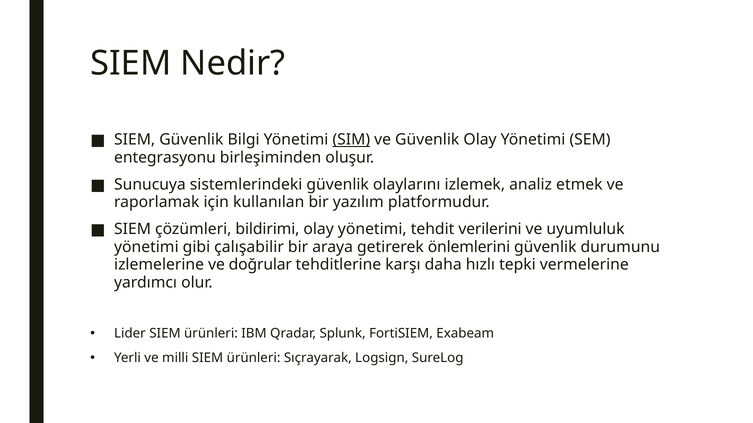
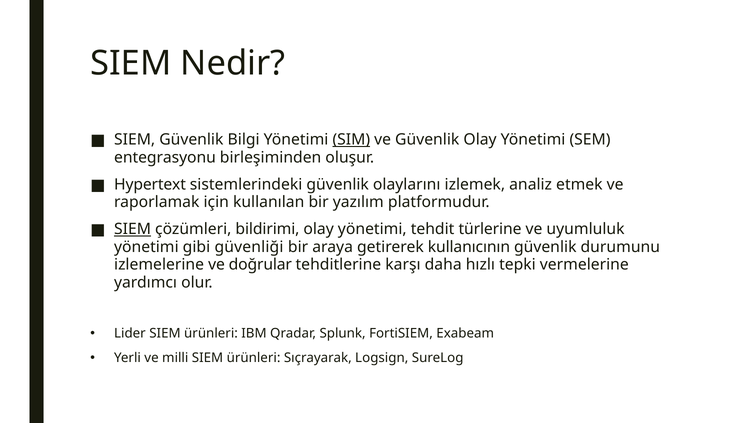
Sunucuya: Sunucuya -> Hypertext (150, 185)
SIEM underline: none -> present (133, 230)
verilerini: verilerini -> türlerine (490, 230)
çalışabilir: çalışabilir -> güvenliği (249, 247)
önlemlerini: önlemlerini -> kullanıcının (469, 247)
